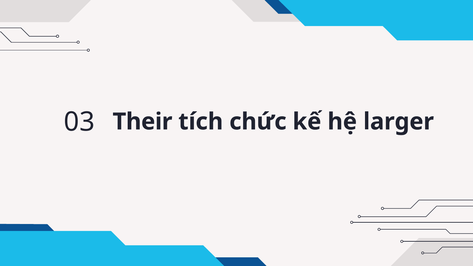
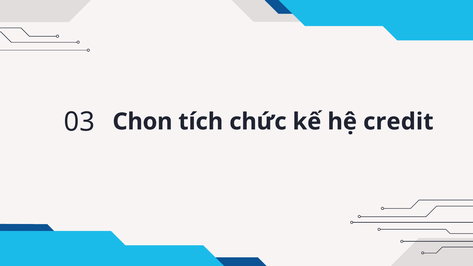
Their: Their -> Chọn (142, 122)
larger: larger -> credit (398, 122)
